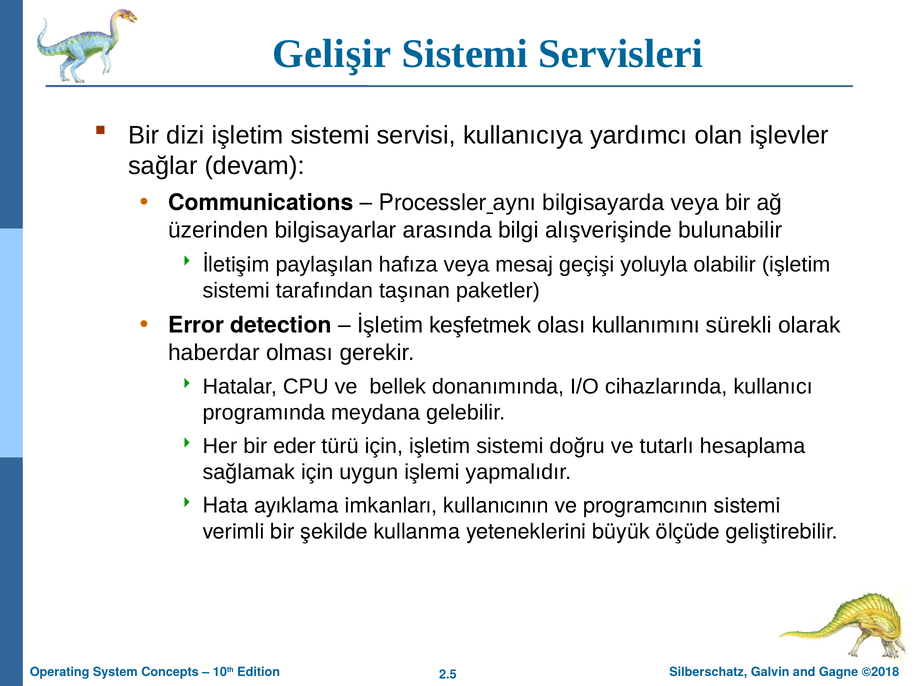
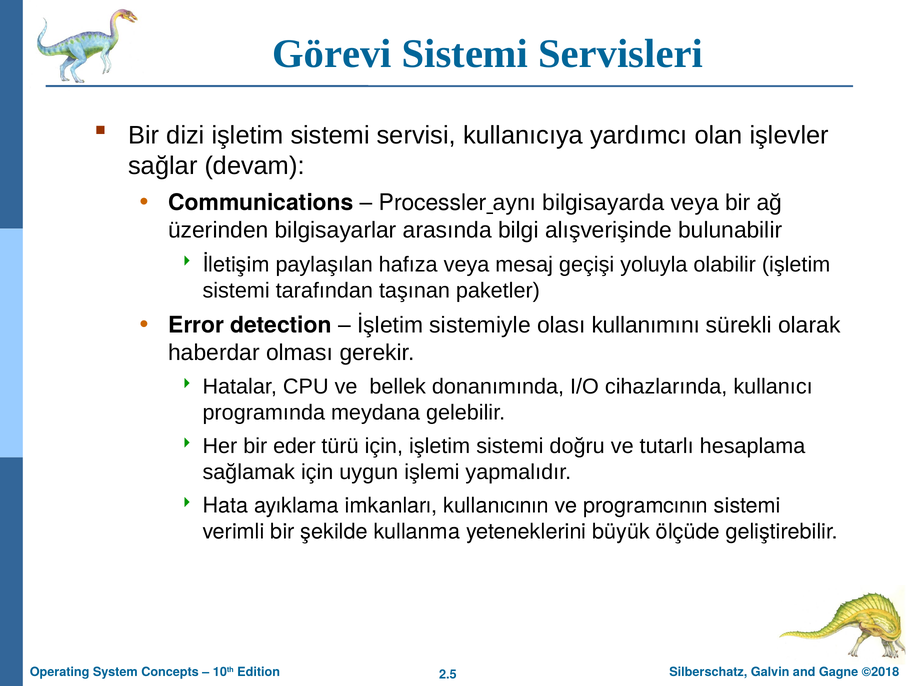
Gelişir: Gelişir -> Görevi (332, 54)
keşfetmek: keşfetmek -> sistemiyle (480, 325)
